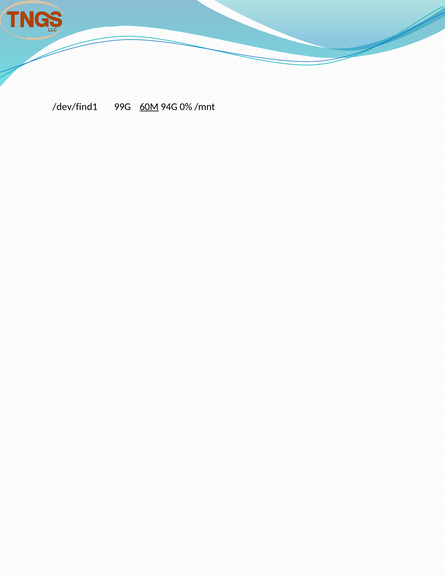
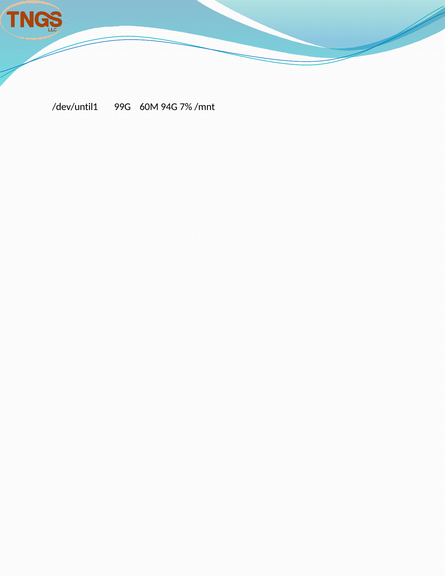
/dev/find1: /dev/find1 -> /dev/until1 (75, 107)
60M underline: present -> none (149, 107)
0%: 0% -> 7% (186, 107)
